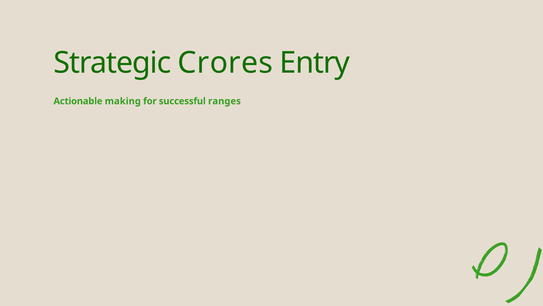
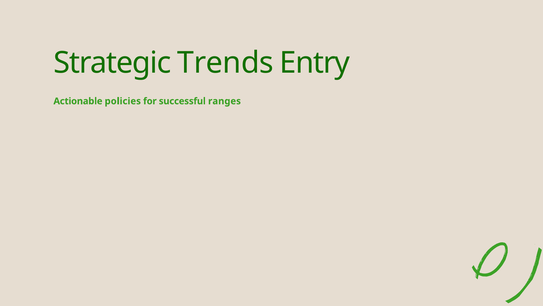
Crores: Crores -> Trends (226, 63)
making: making -> policies (123, 101)
